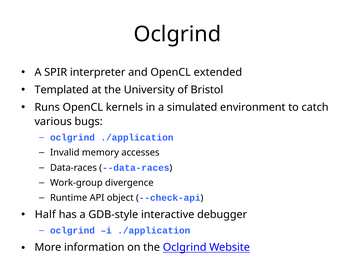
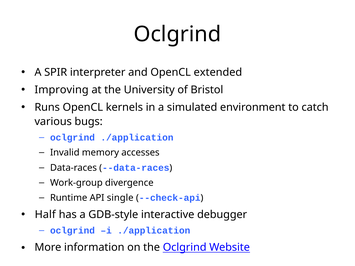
Templated: Templated -> Improving (62, 90)
object: object -> single (120, 198)
